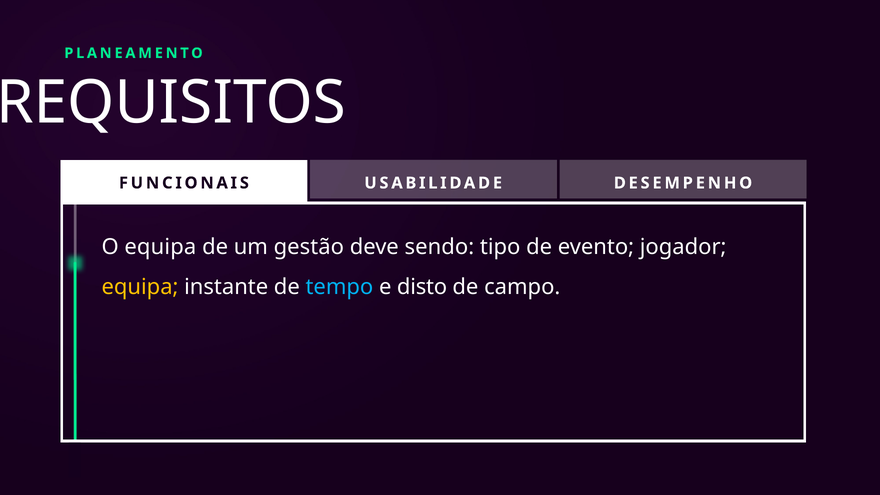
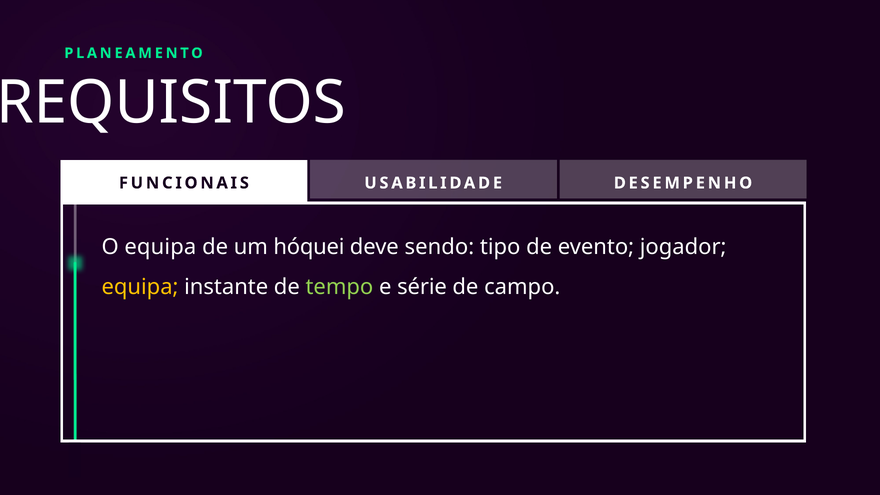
gestão: gestão -> hóquei (309, 247)
tempo colour: light blue -> light green (339, 287)
disto: disto -> série (422, 287)
